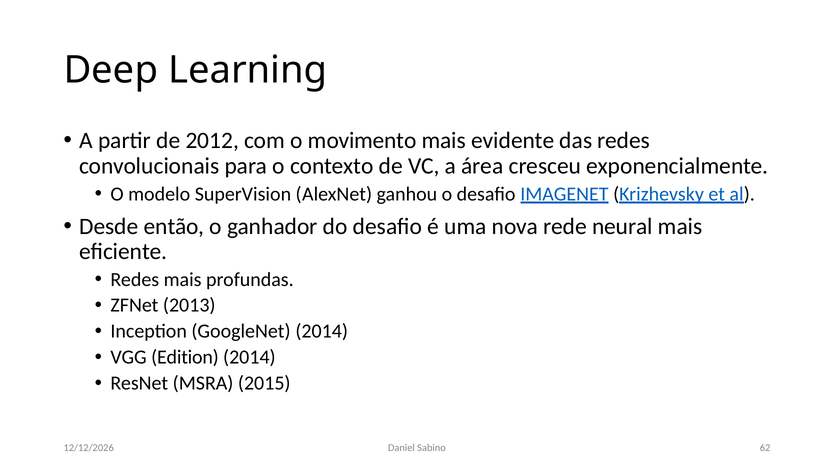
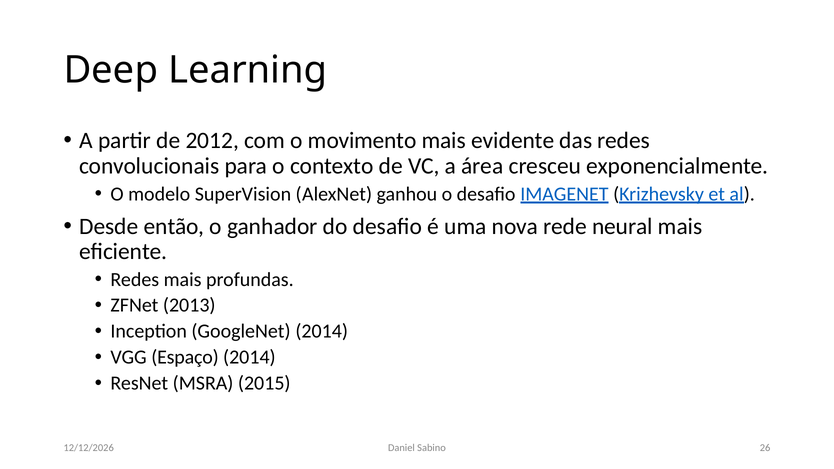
Edition: Edition -> Espaço (185, 357)
62: 62 -> 26 (765, 448)
